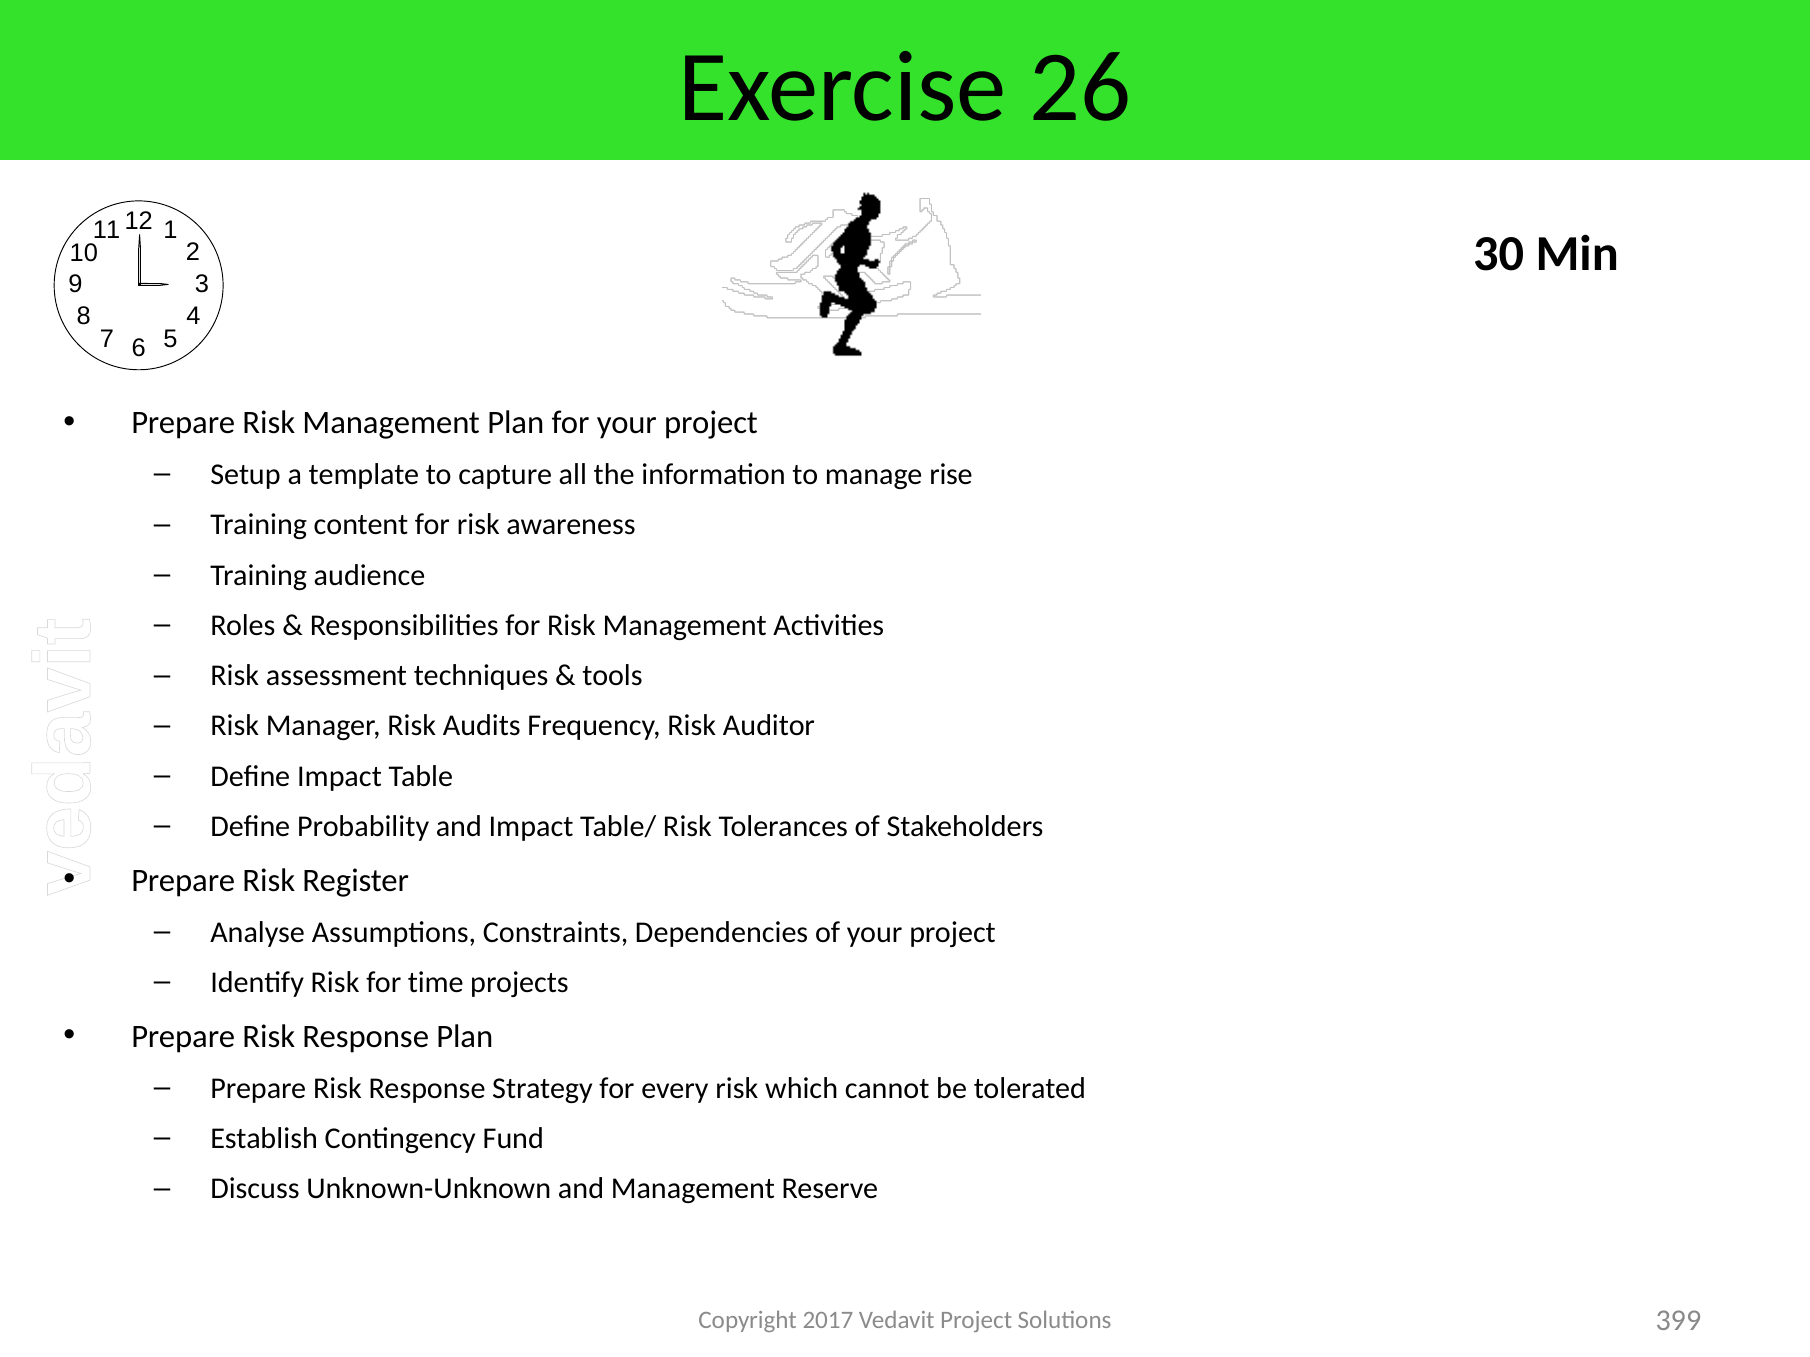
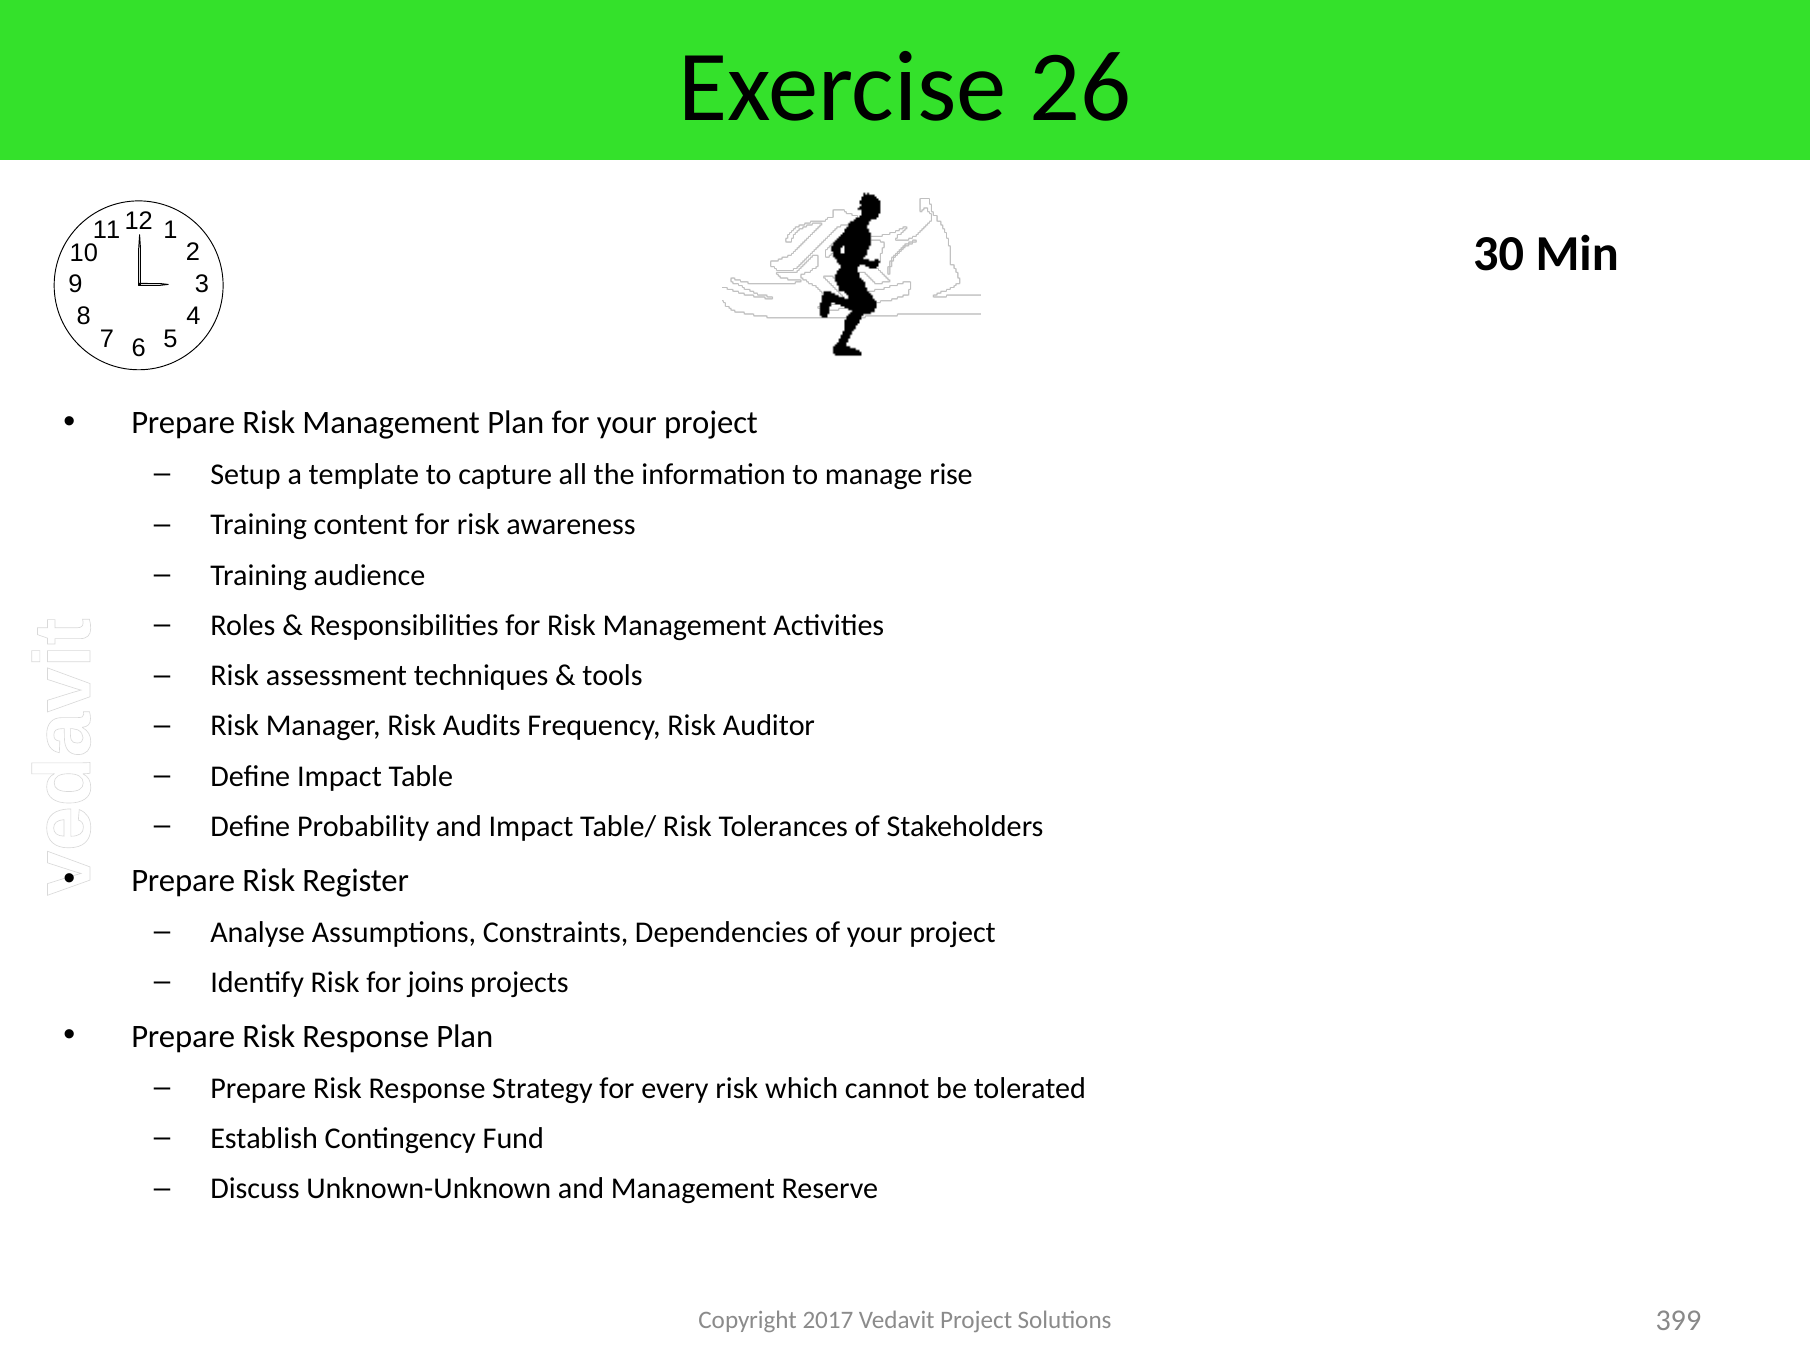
time: time -> joins (436, 983)
